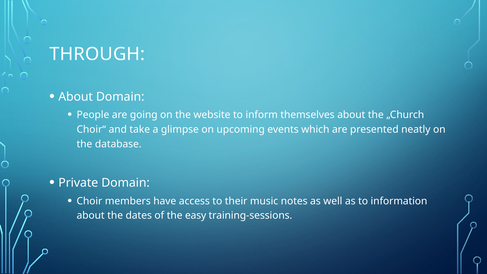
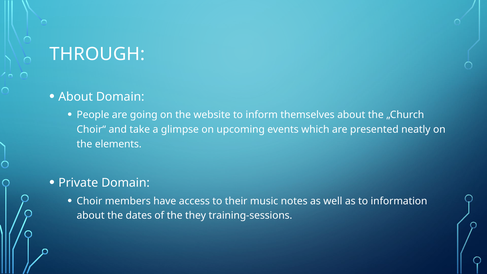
database: database -> elements (118, 144)
easy: easy -> they (196, 216)
